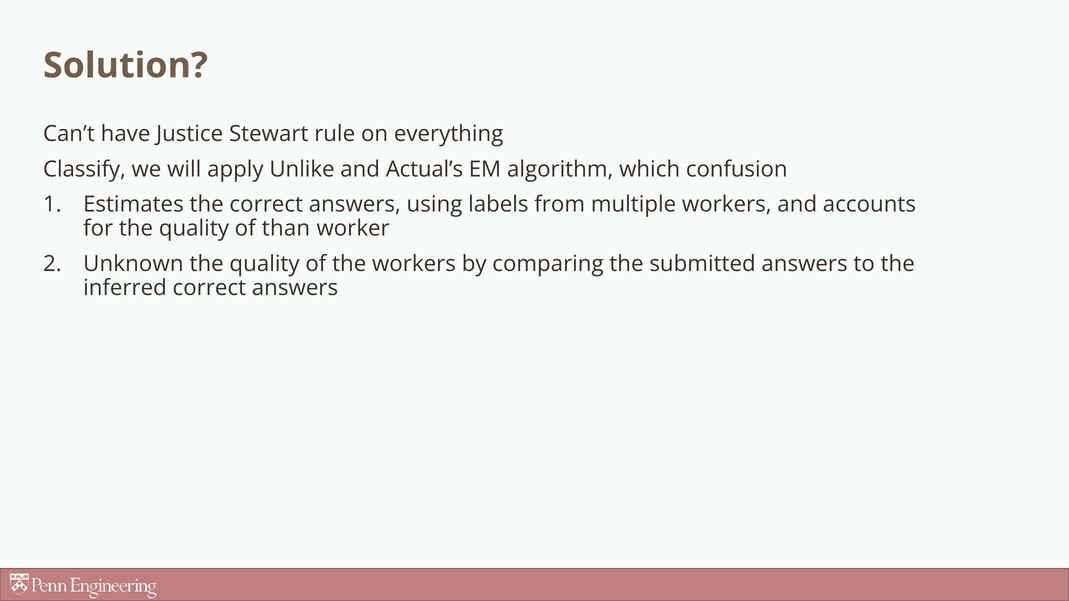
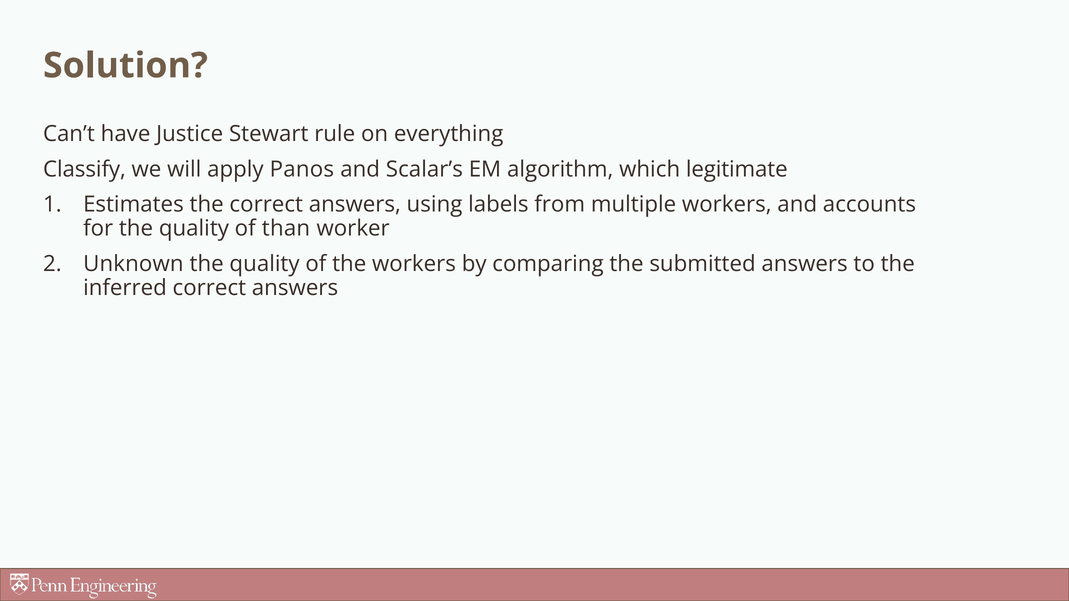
Unlike: Unlike -> Panos (302, 169)
Actual’s: Actual’s -> Scalar’s (424, 169)
confusion: confusion -> legitimate (737, 169)
